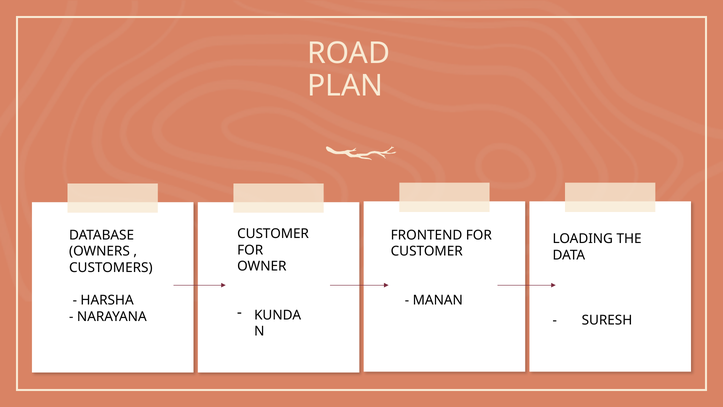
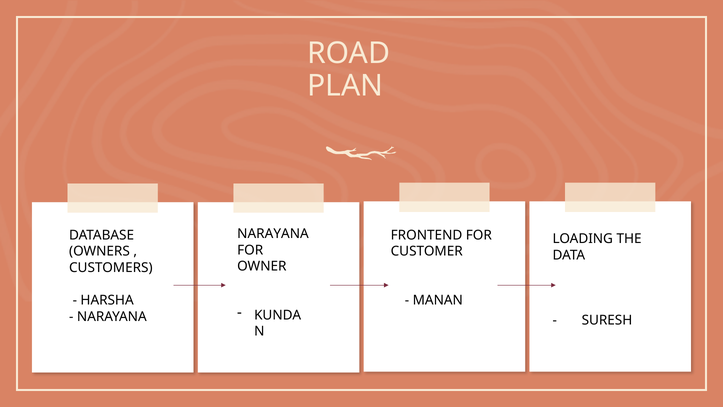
CUSTOMER: CUSTOMER -> NARAYANA (273, 234)
